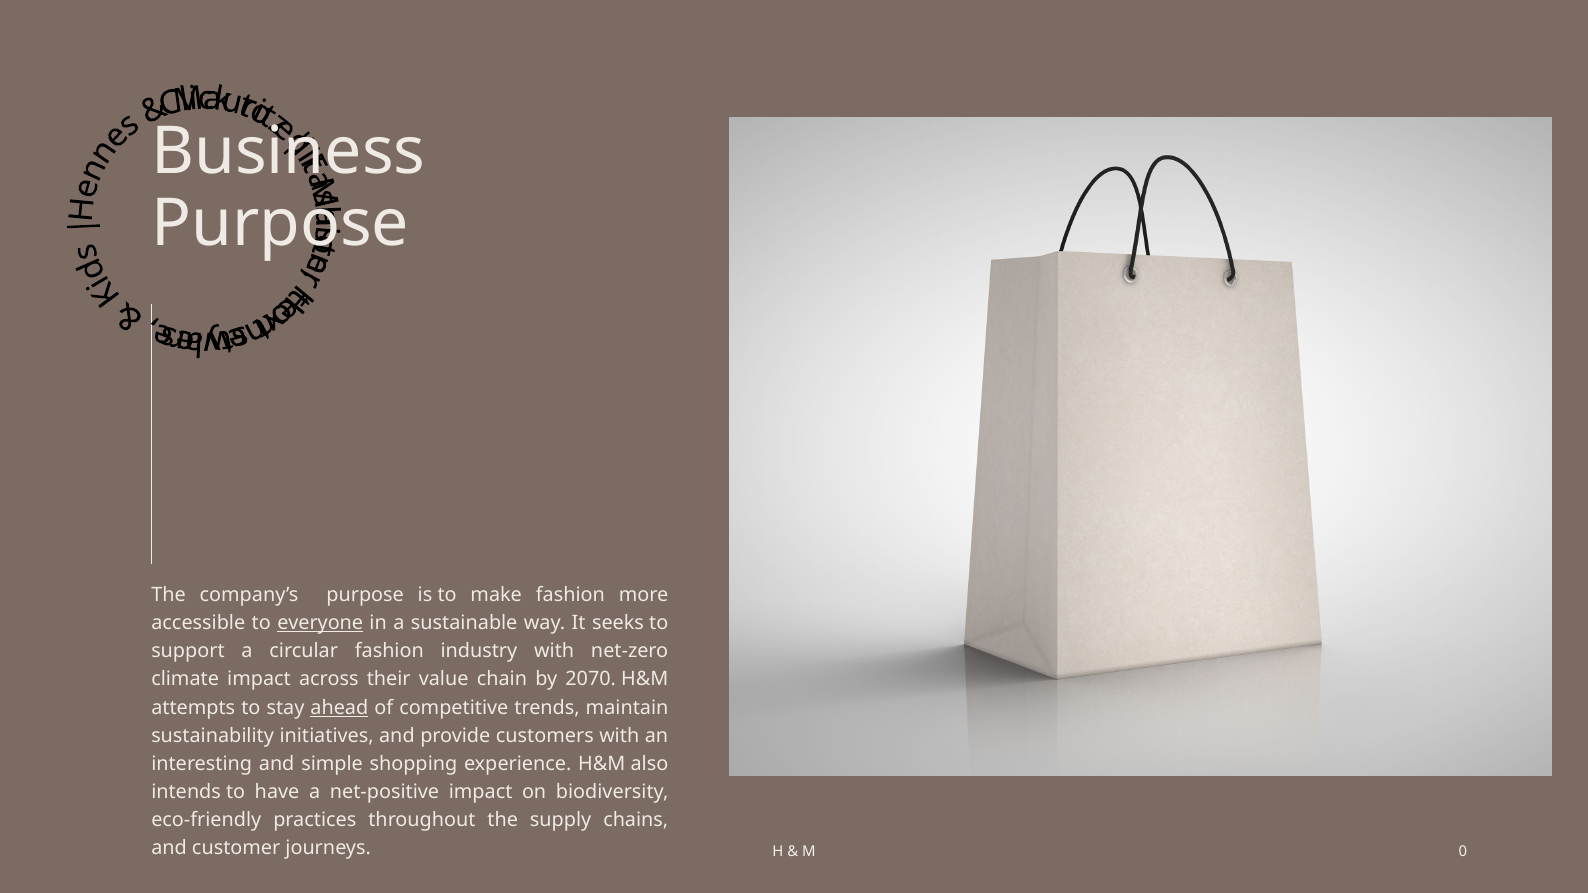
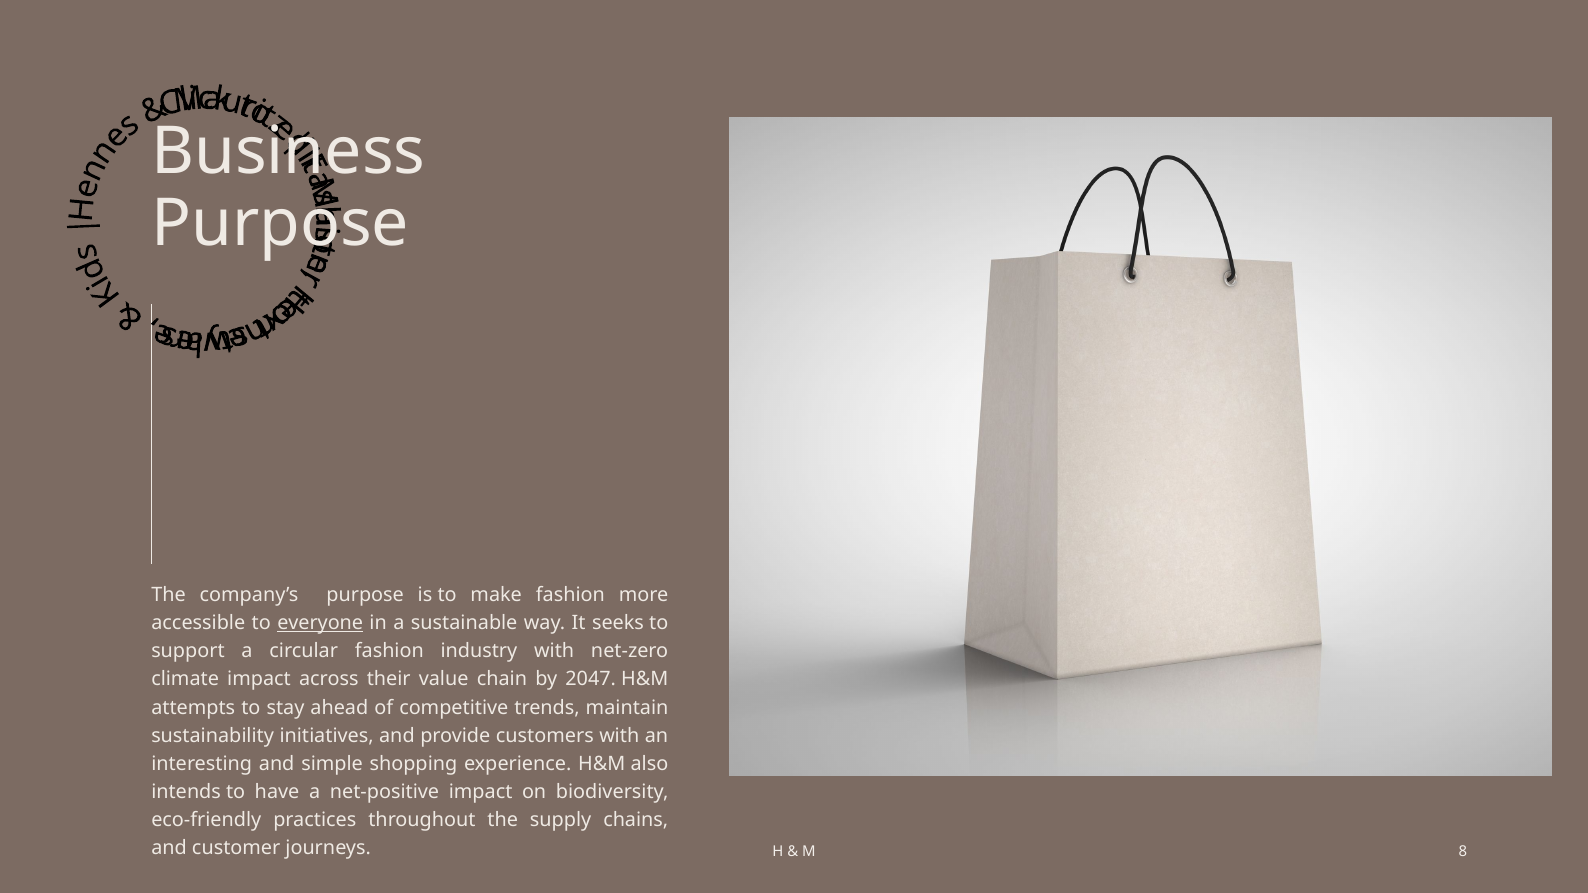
2070: 2070 -> 2047 (591, 680)
ahead underline: present -> none (339, 708)
0: 0 -> 8 (1463, 852)
